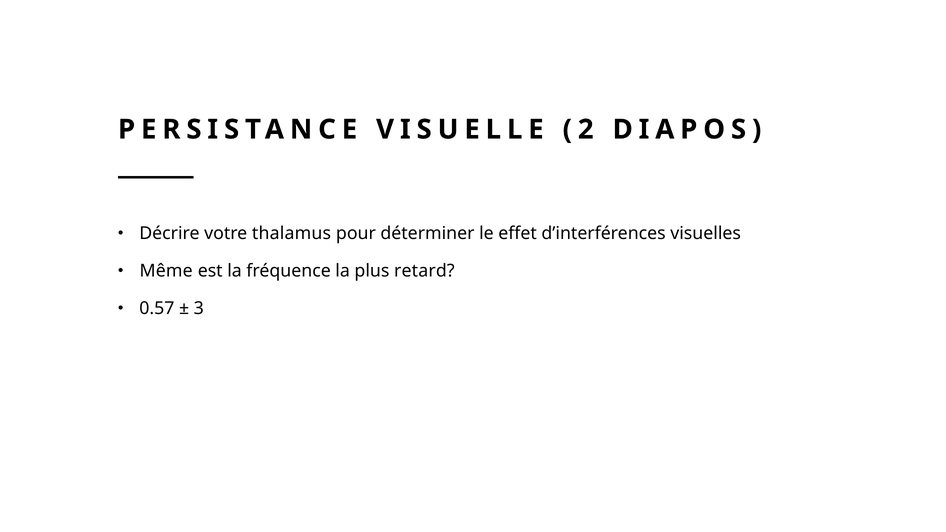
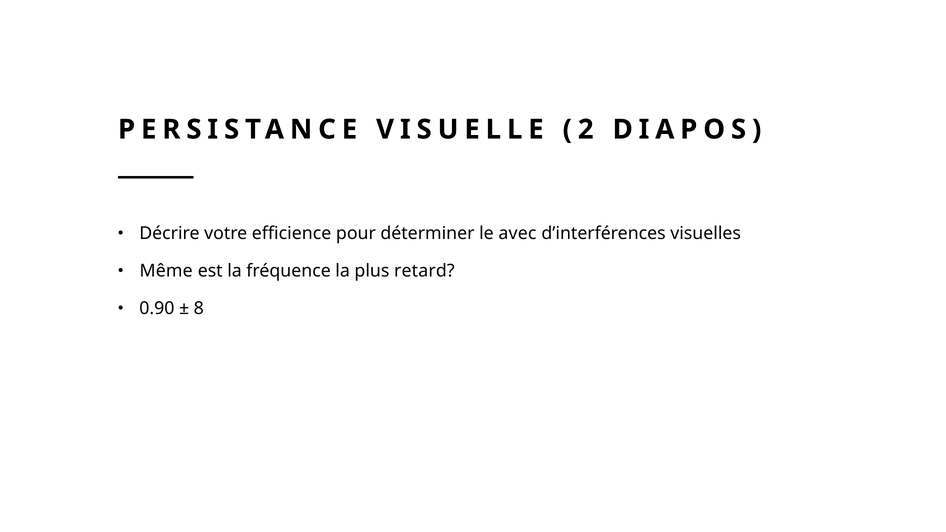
thalamus: thalamus -> efficience (292, 234)
effet: effet -> avec (517, 234)
0.57: 0.57 -> 0.90 (157, 309)
3: 3 -> 8 (199, 309)
